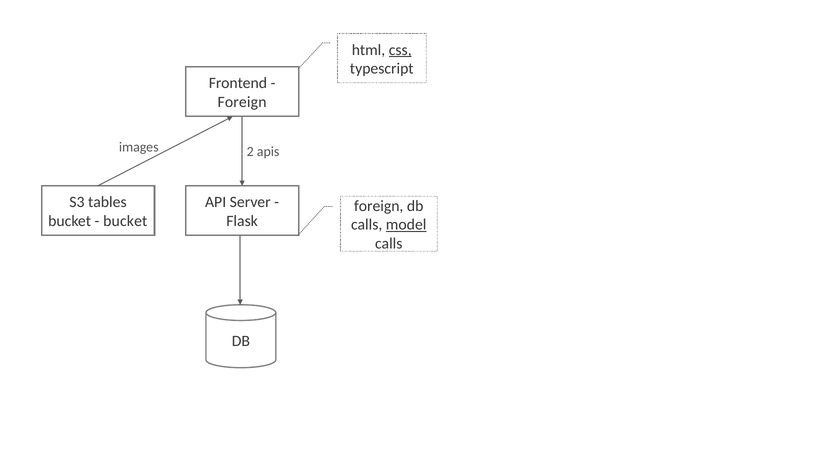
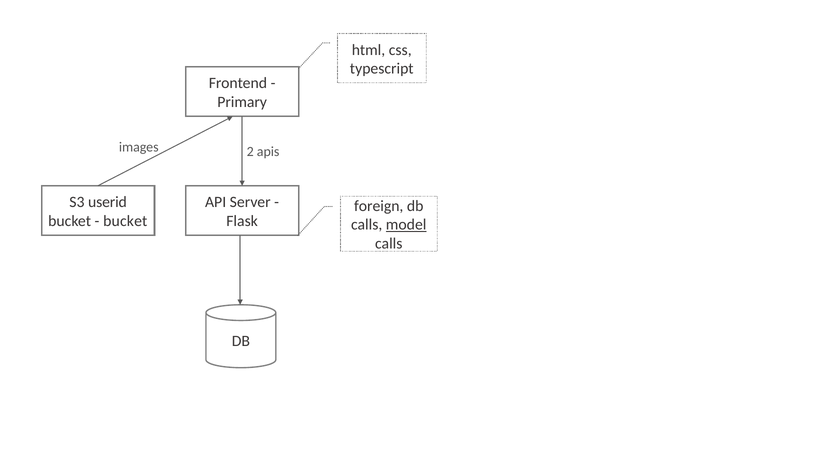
css underline: present -> none (400, 50)
Foreign: Foreign -> Primary (242, 102)
tables: tables -> userid (107, 202)
